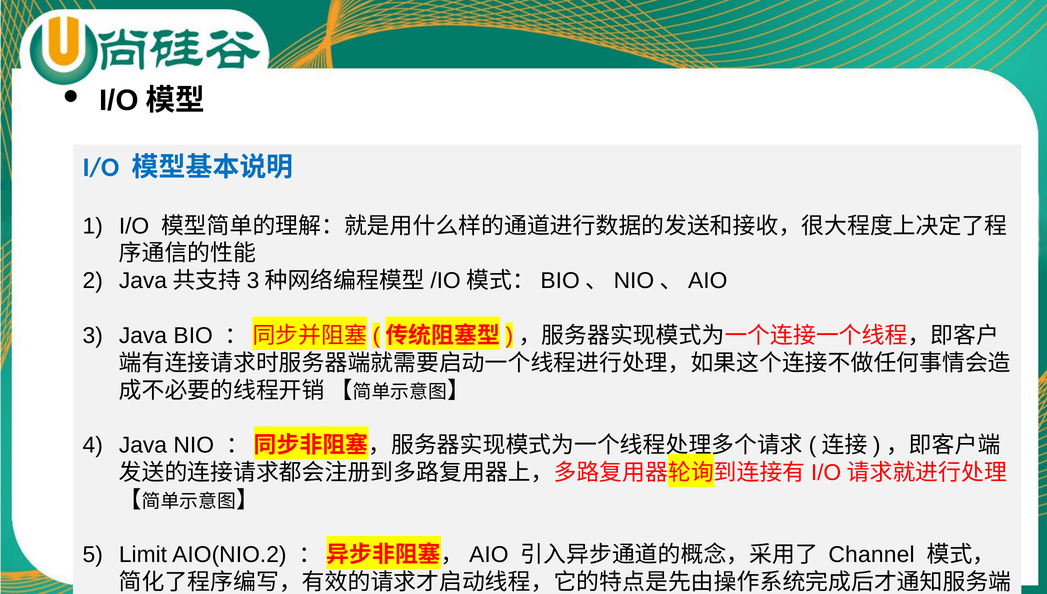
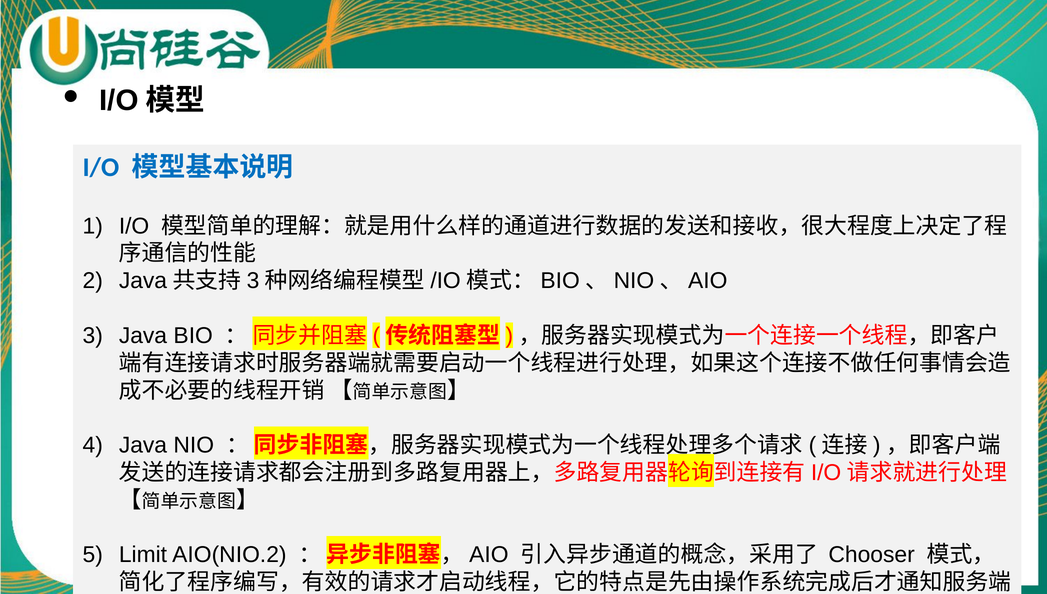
Channel: Channel -> Chooser (872, 555)
